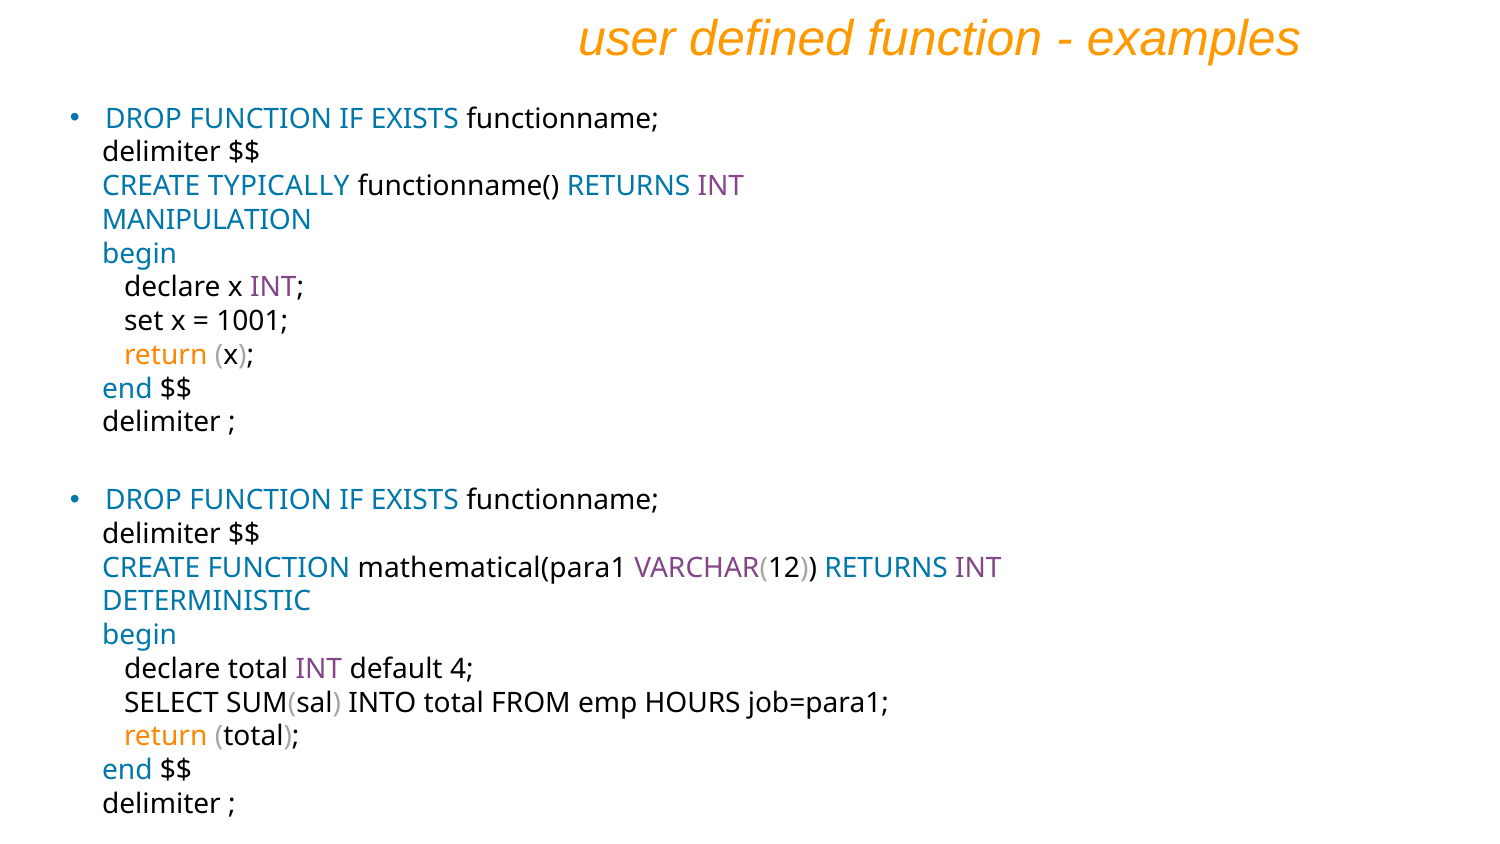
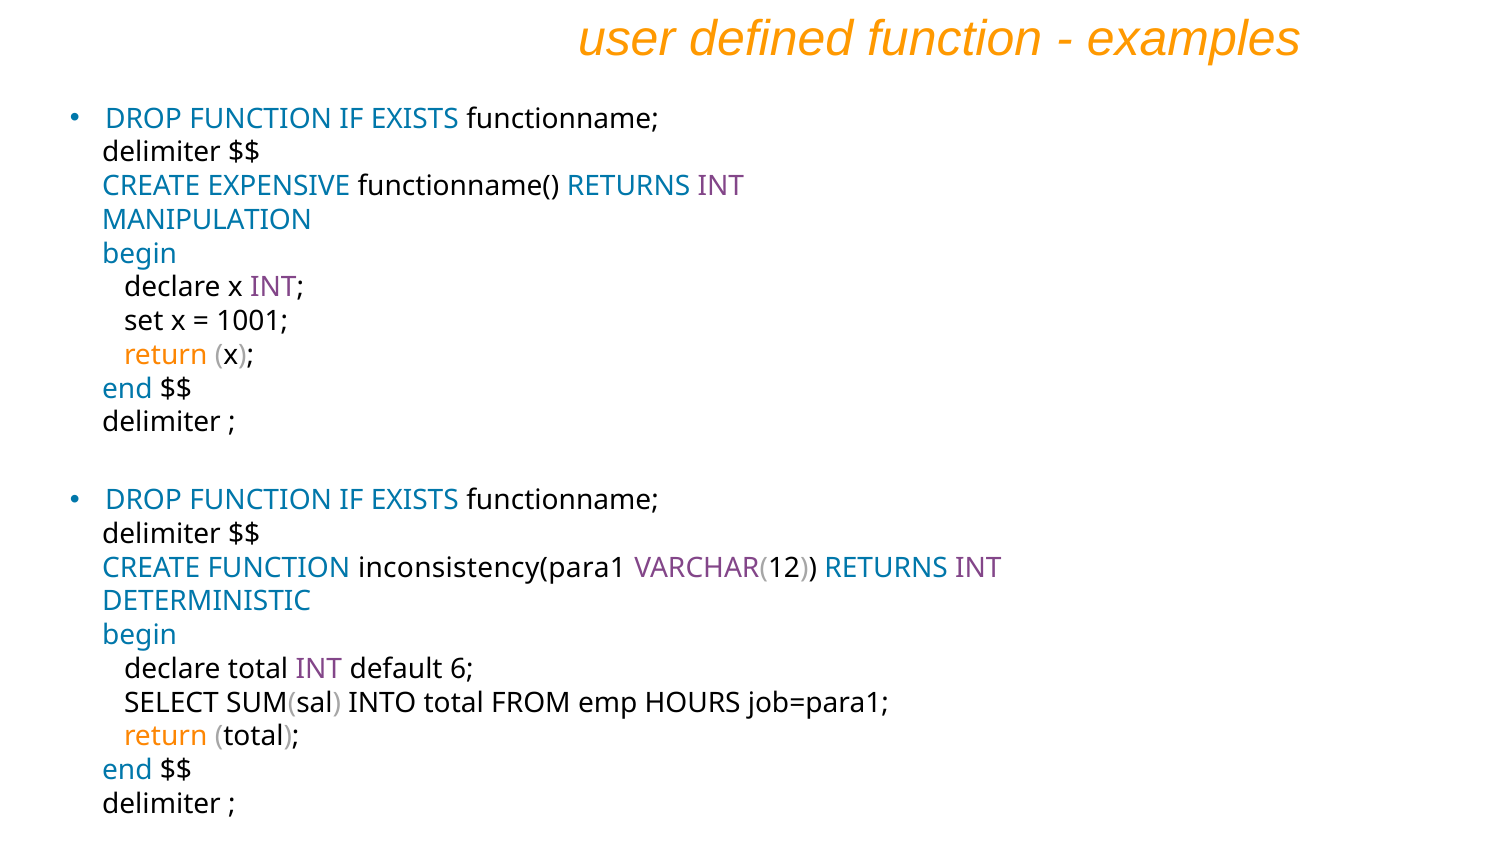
TYPICALLY: TYPICALLY -> EXPENSIVE (279, 186)
mathematical(para1: mathematical(para1 -> inconsistency(para1 (492, 568)
4: 4 -> 6 (462, 669)
